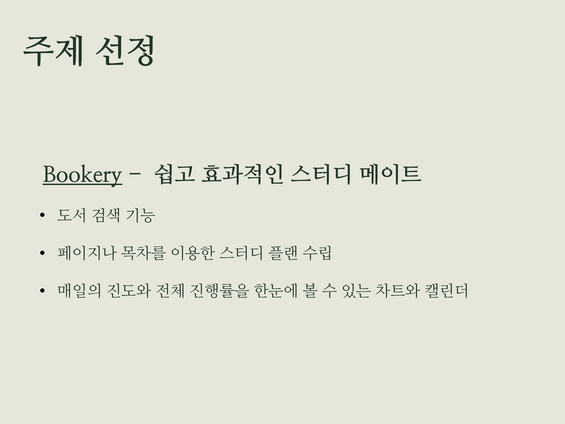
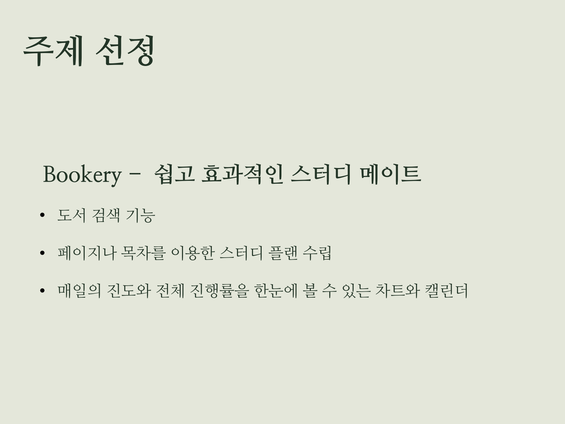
Bookery underline: present -> none (83, 175)
